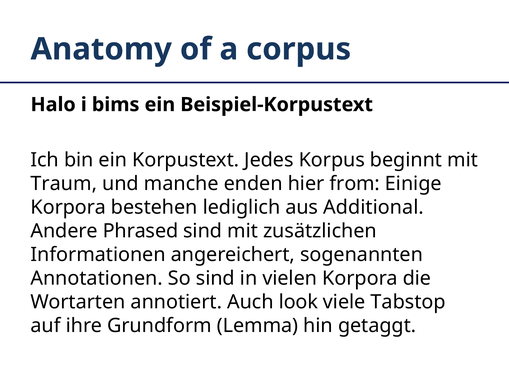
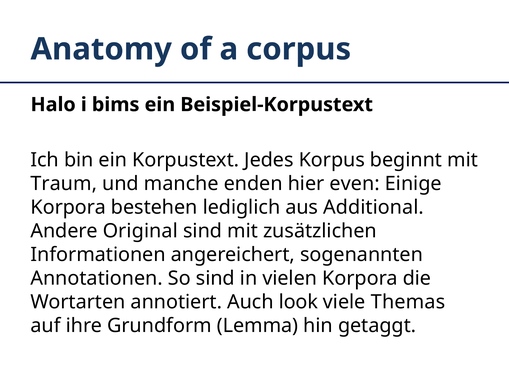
from: from -> even (355, 184)
Phrased: Phrased -> Original (140, 231)
Tabstop: Tabstop -> Themas (408, 302)
